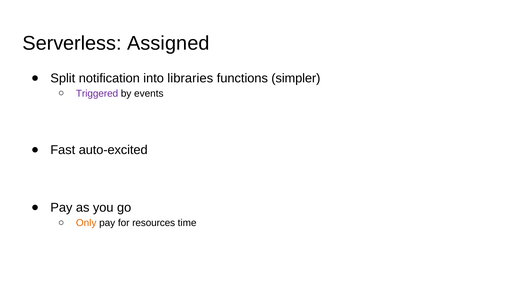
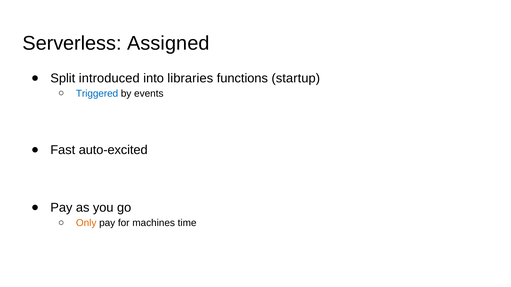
notification: notification -> introduced (109, 79)
simpler: simpler -> startup (296, 79)
Triggered colour: purple -> blue (97, 94)
resources: resources -> machines (154, 223)
